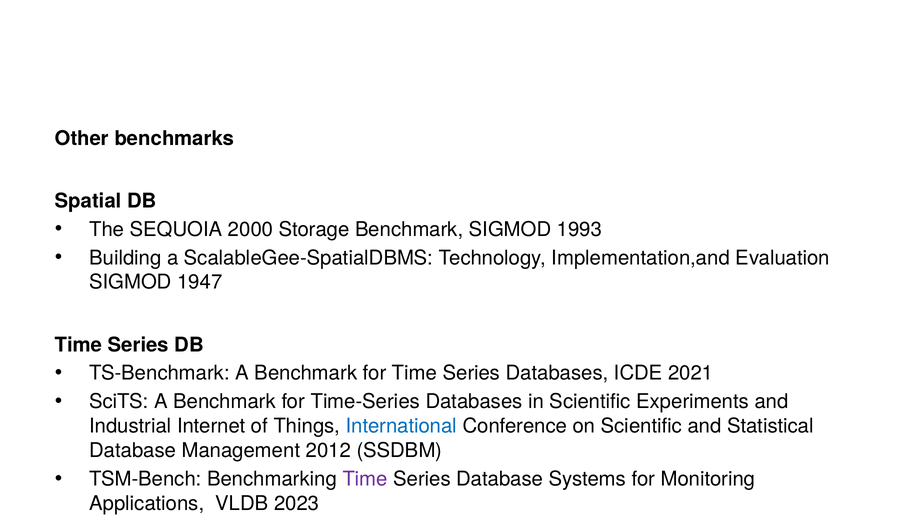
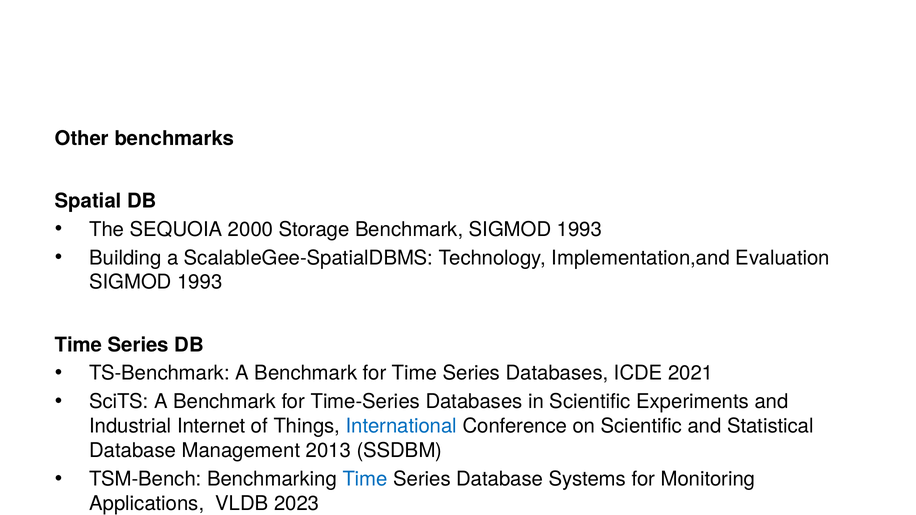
1947: 1947 -> 1993 (200, 282)
2012: 2012 -> 2013 (328, 451)
Time colour: purple -> blue (365, 479)
